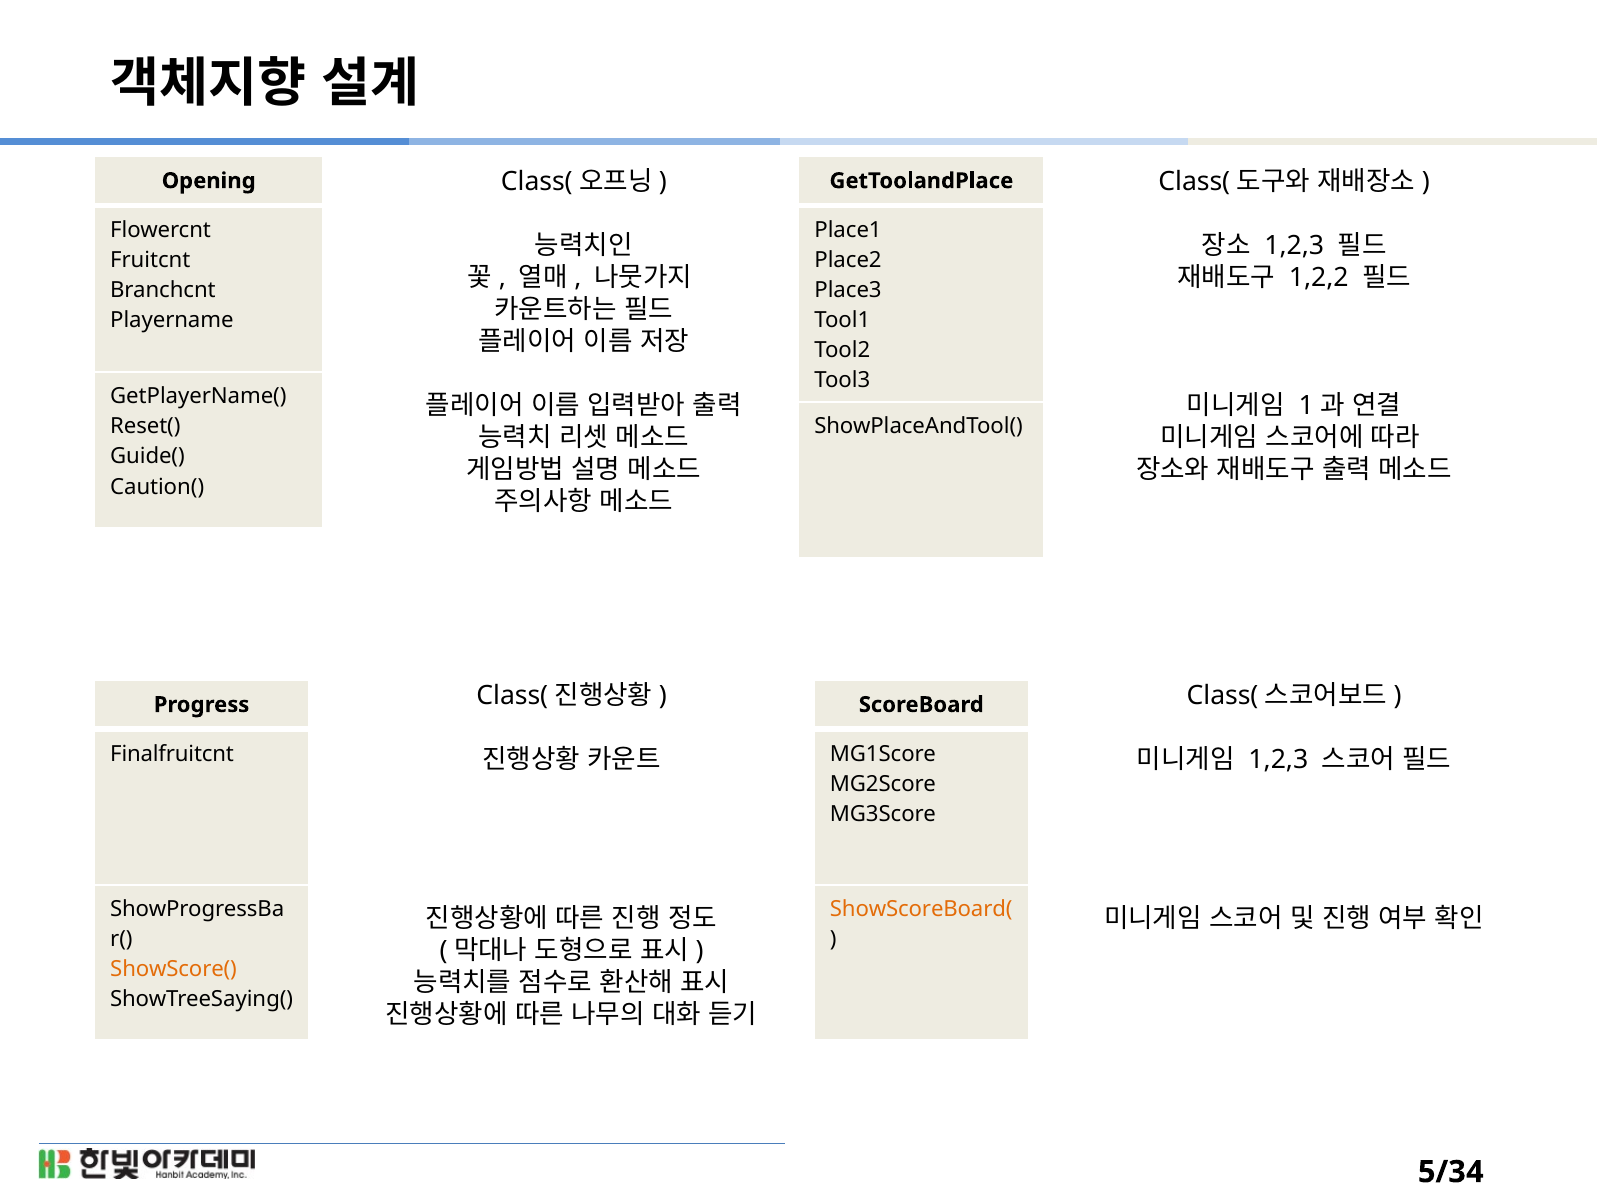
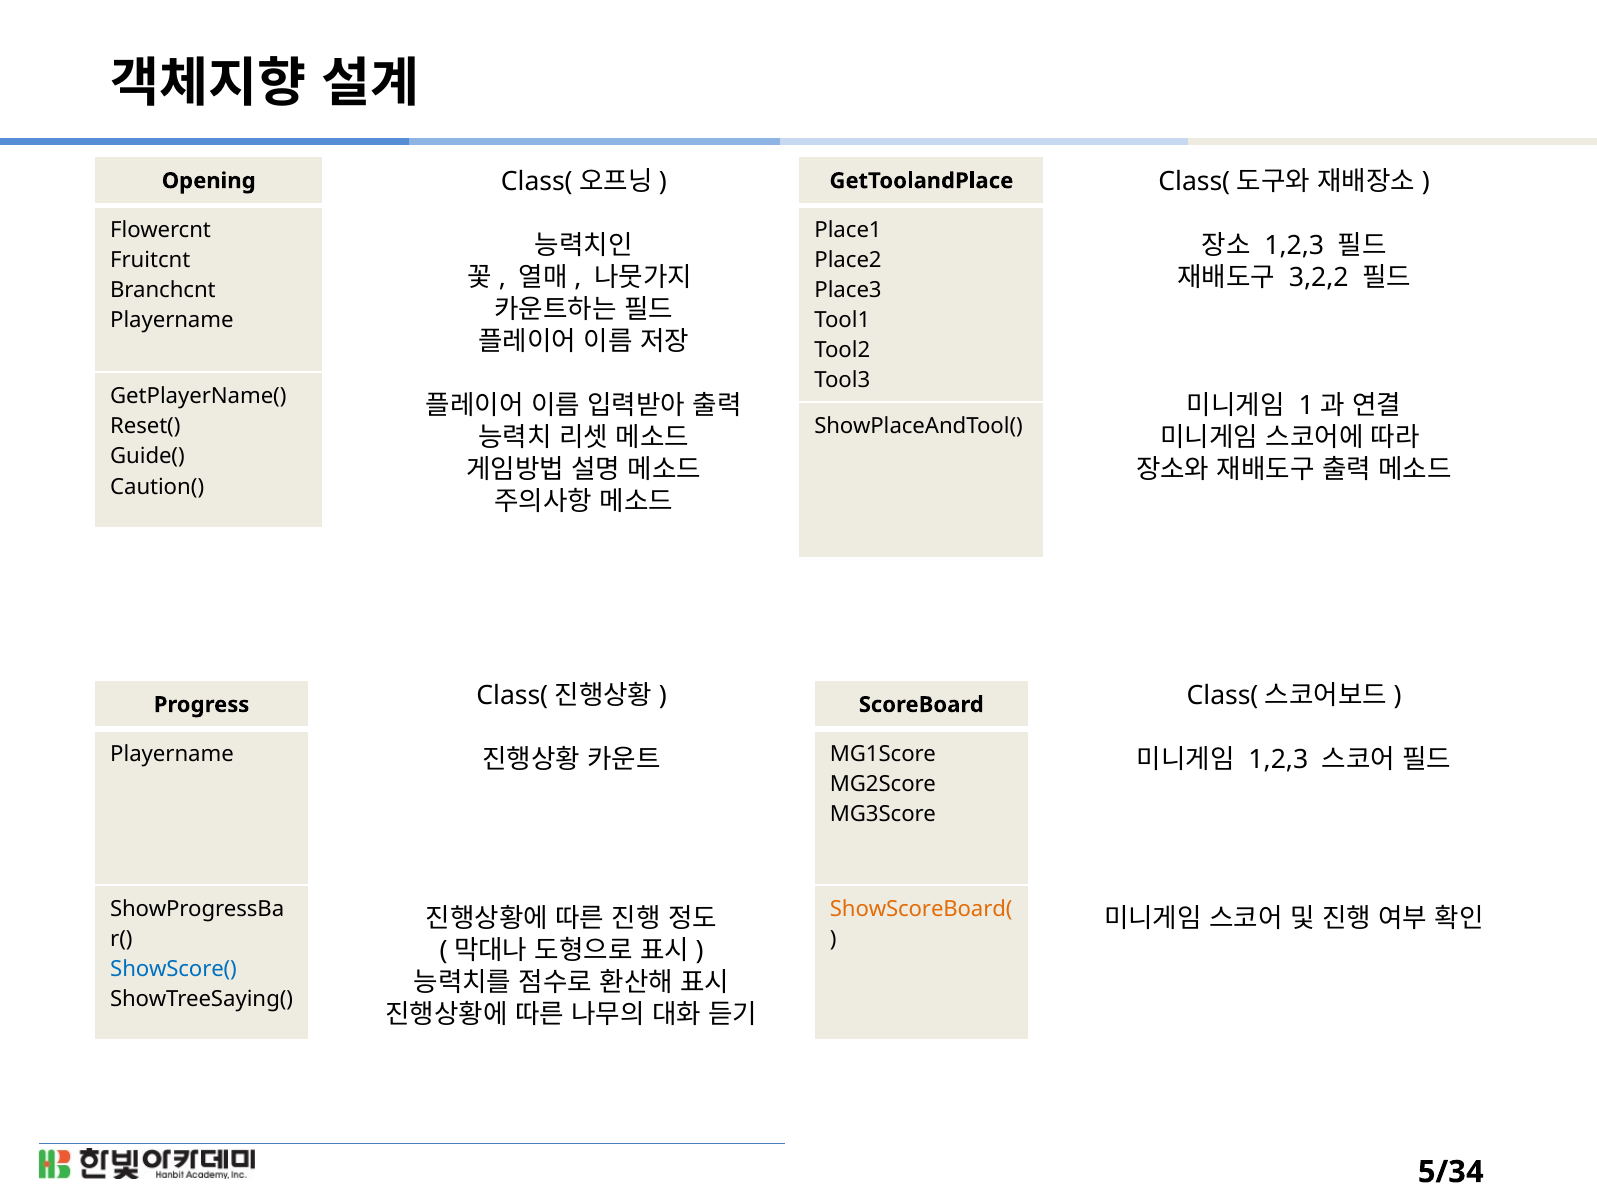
1,2,2: 1,2,2 -> 3,2,2 (1319, 278)
Finalfruitcnt: Finalfruitcnt -> Playername (172, 754)
ShowScore( colour: orange -> blue (174, 970)
